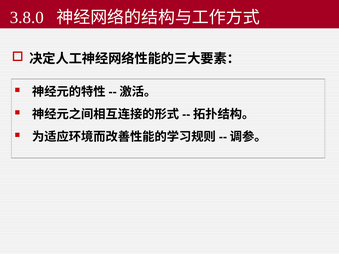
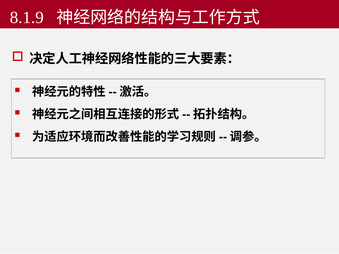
3.8.0: 3.8.0 -> 8.1.9 (27, 18)
